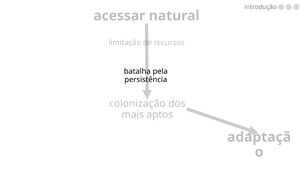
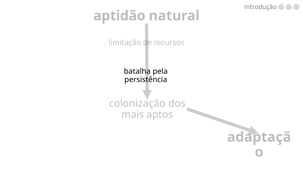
acessar: acessar -> aptidão (119, 16)
